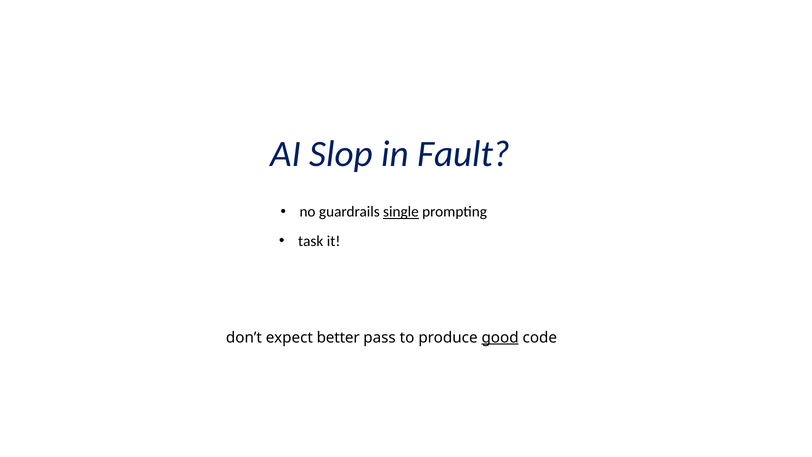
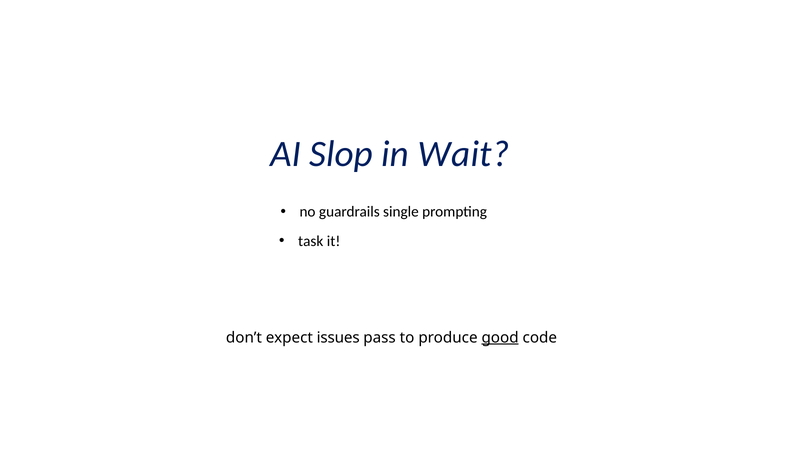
Fault: Fault -> Wait (463, 154)
single underline: present -> none (401, 212)
better: better -> issues (338, 337)
